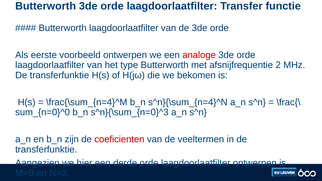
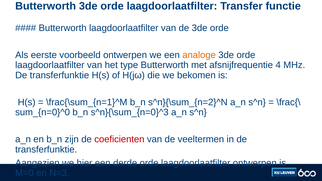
analoge colour: red -> orange (199, 55)
2: 2 -> 4 (278, 65)
\frac{\sum_{n=4}^M: \frac{\sum_{n=4}^M -> \frac{\sum_{n=1}^M (87, 102)
s^n}{\sum_{n=4}^N: s^n}{\sum_{n=4}^N -> s^n}{\sum_{n=2}^N (188, 102)
